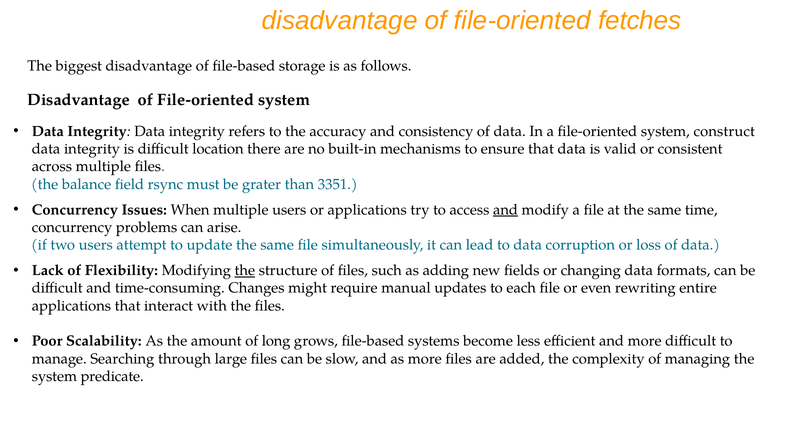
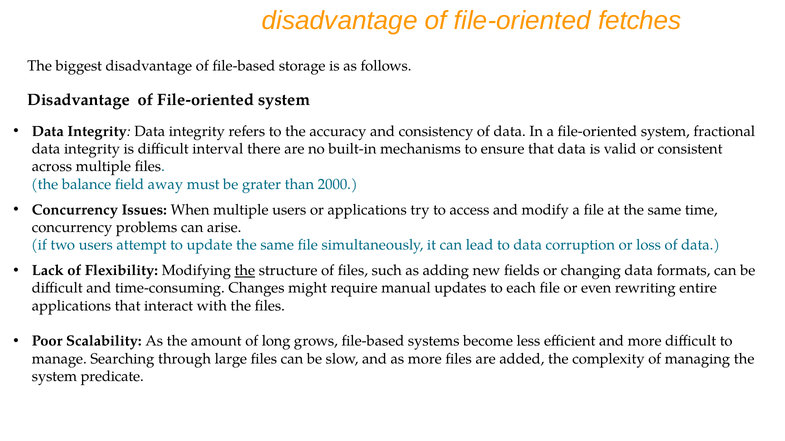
construct: construct -> fractional (724, 132)
location: location -> interval (218, 149)
rsync: rsync -> away (165, 185)
3351: 3351 -> 2000 (338, 185)
and underline: present -> none (506, 210)
